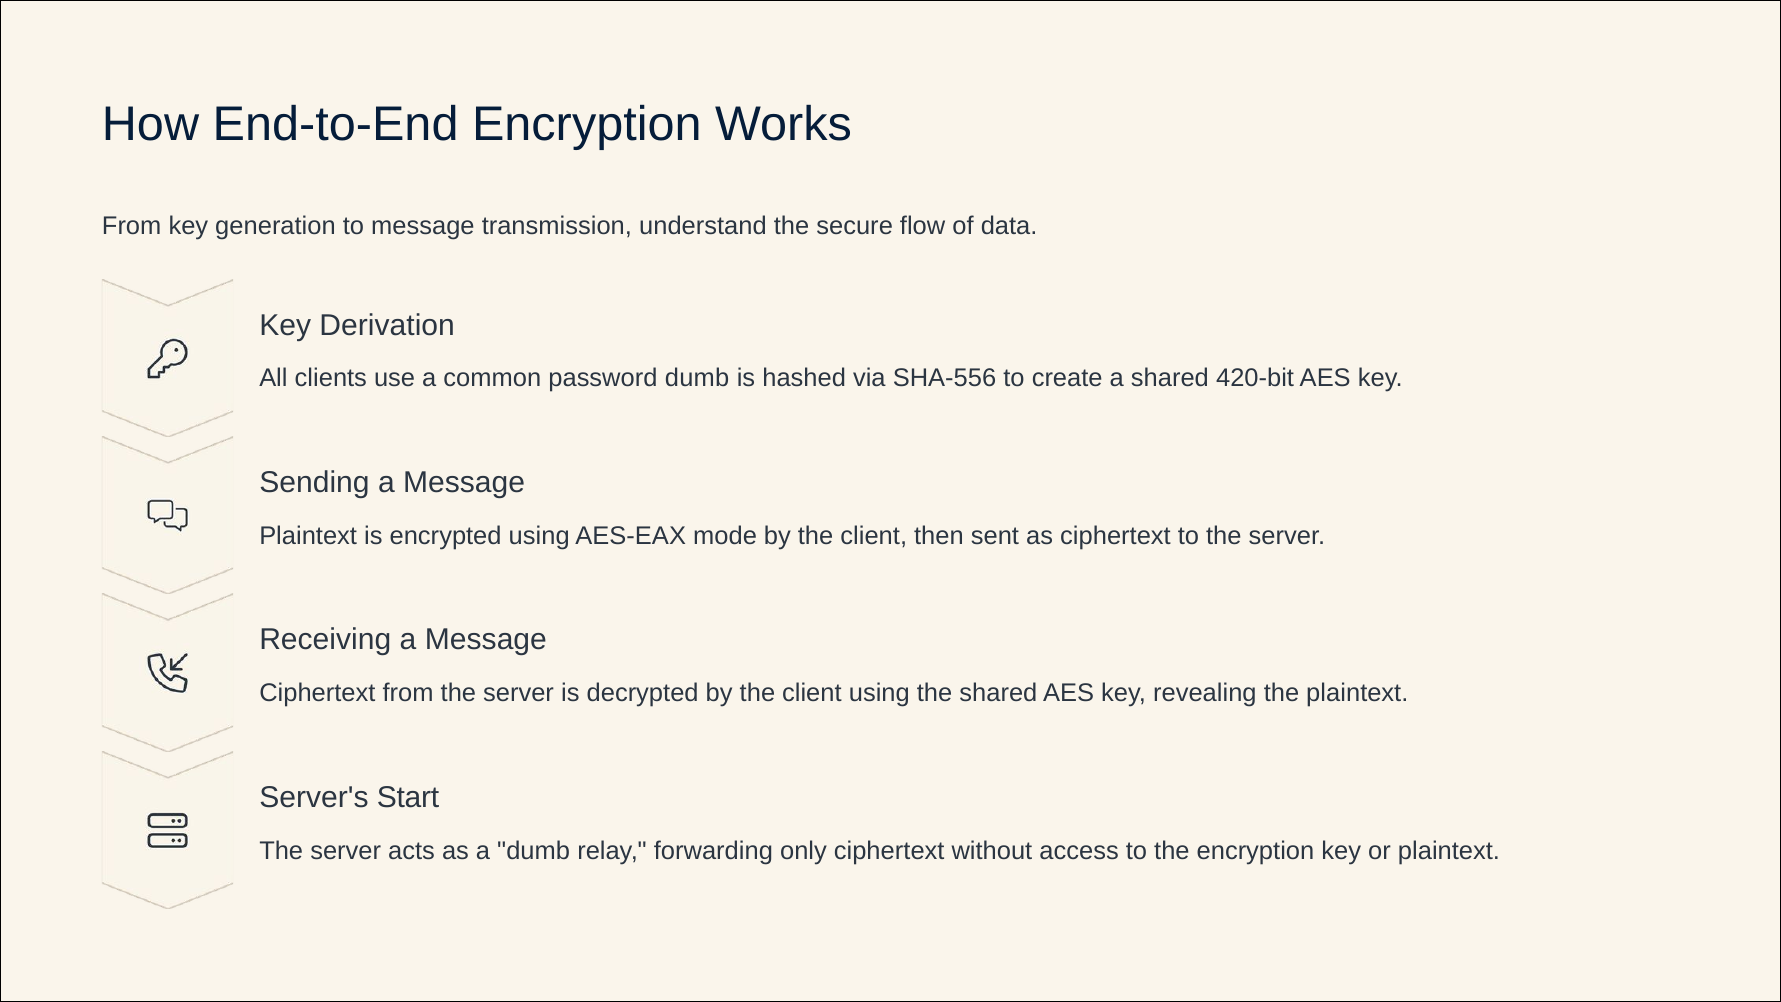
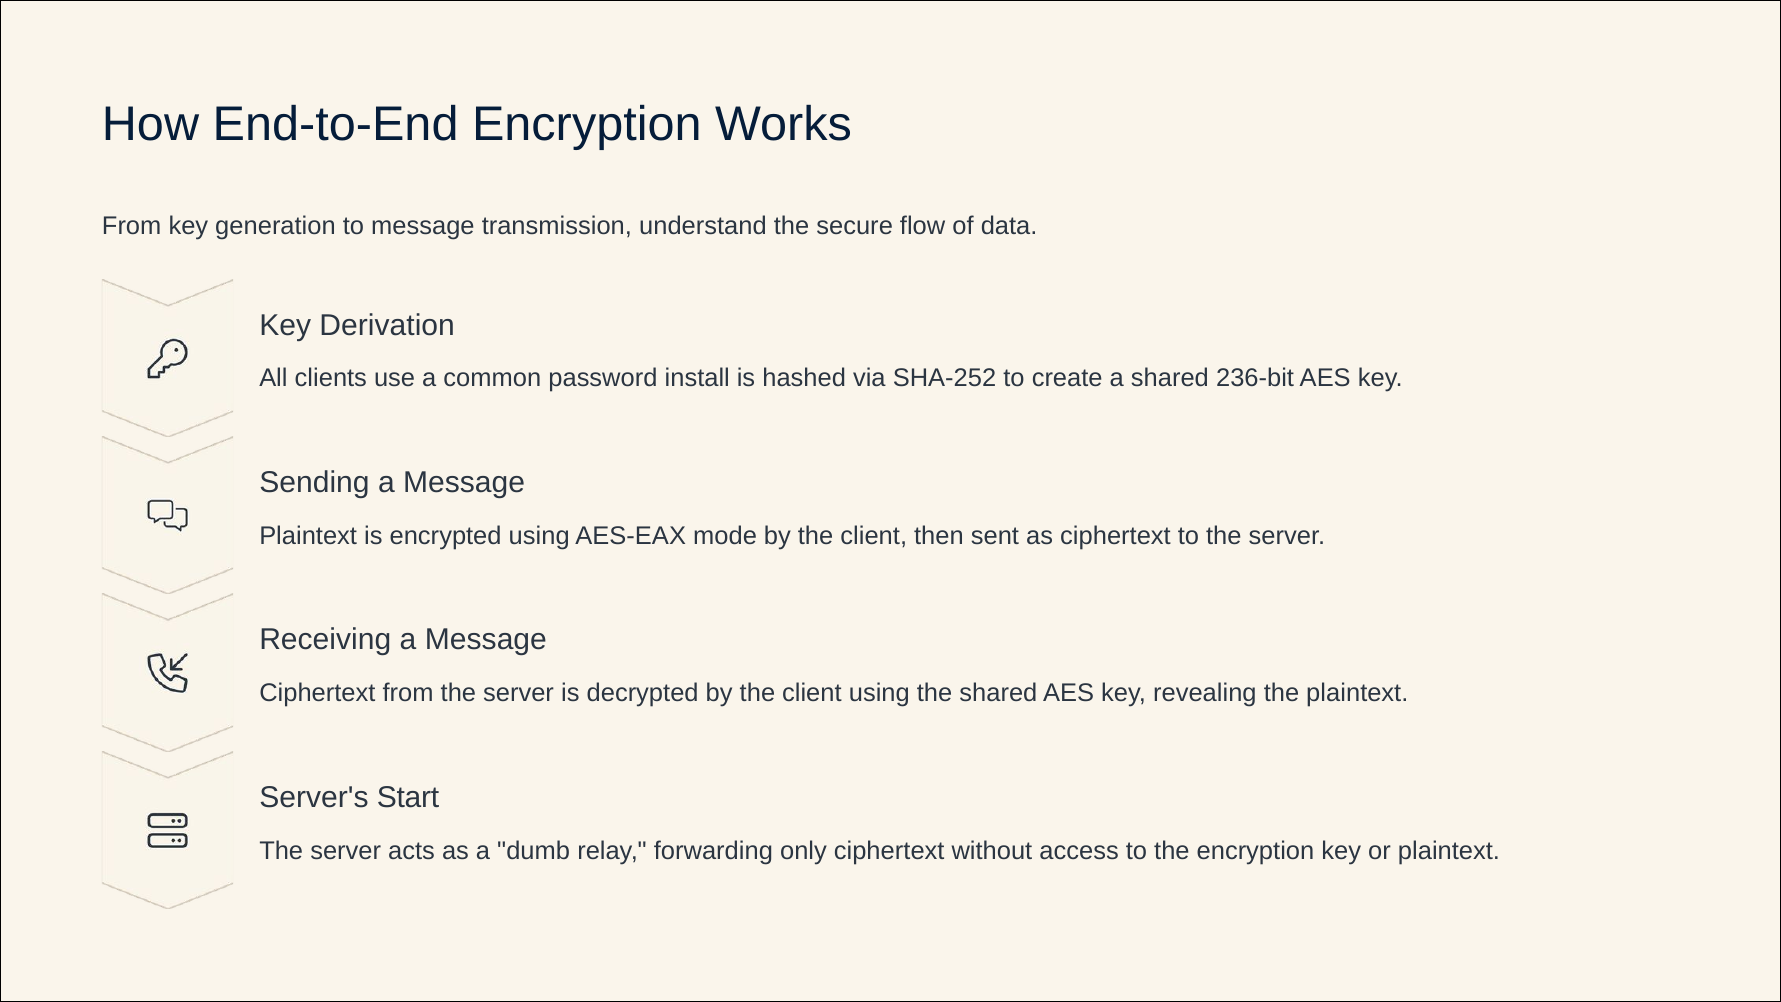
password dumb: dumb -> install (697, 378)
SHA-556: SHA-556 -> SHA-252 (945, 378)
420-bit: 420-bit -> 236-bit (1255, 378)
